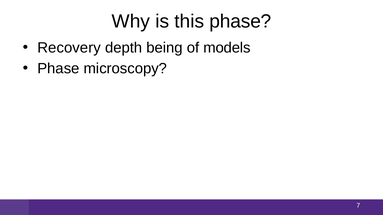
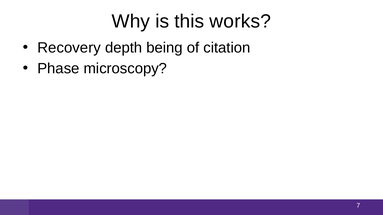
this phase: phase -> works (240, 21)
models: models -> citation (227, 48)
